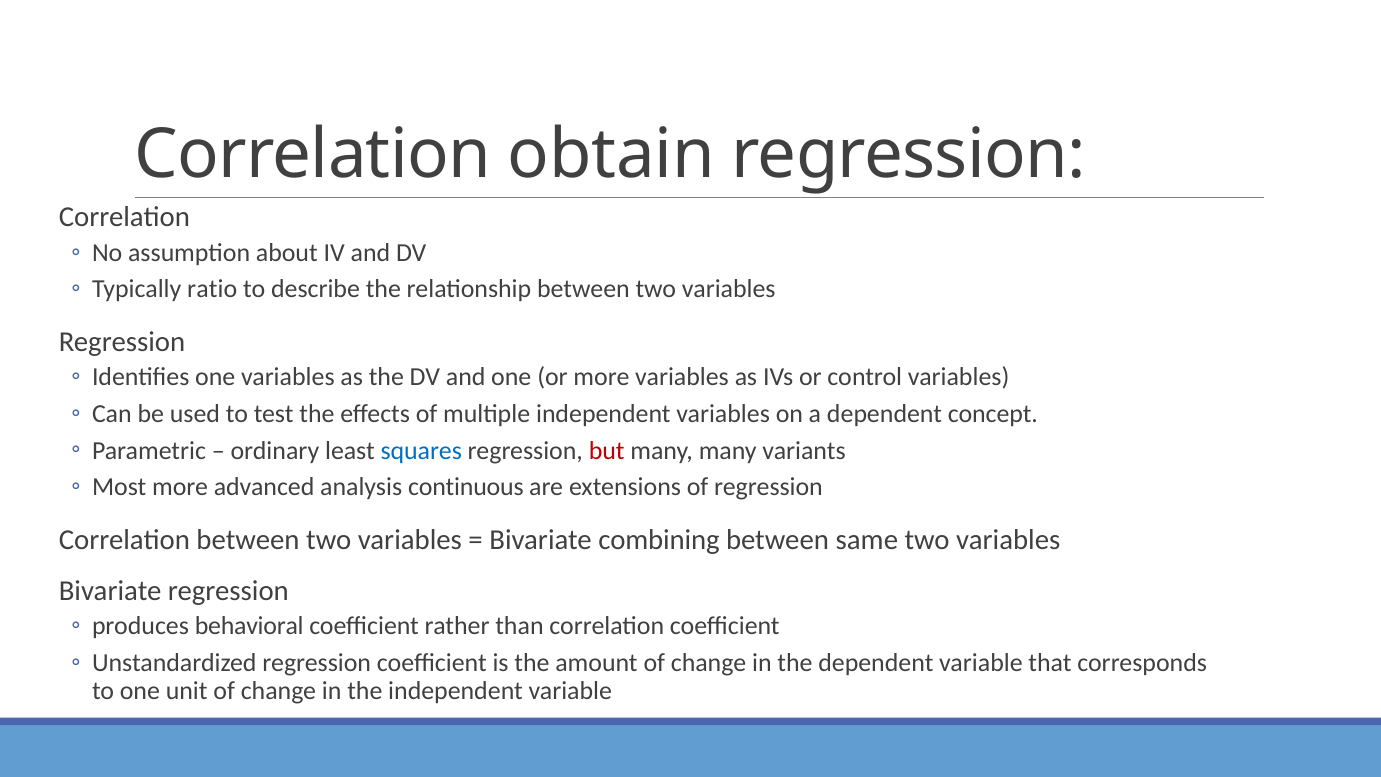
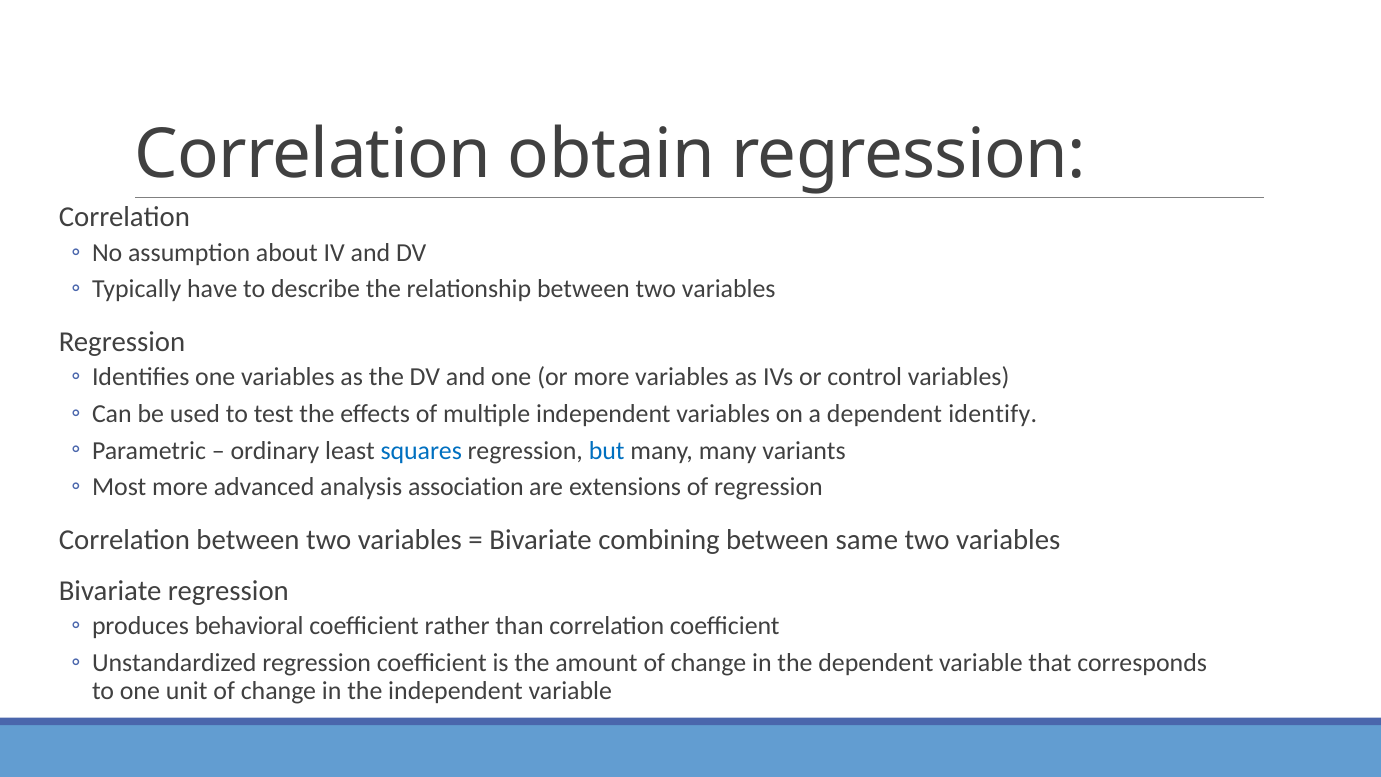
ratio: ratio -> have (212, 289)
concept: concept -> identify (993, 414)
but colour: red -> blue (607, 450)
continuous: continuous -> association (466, 487)
